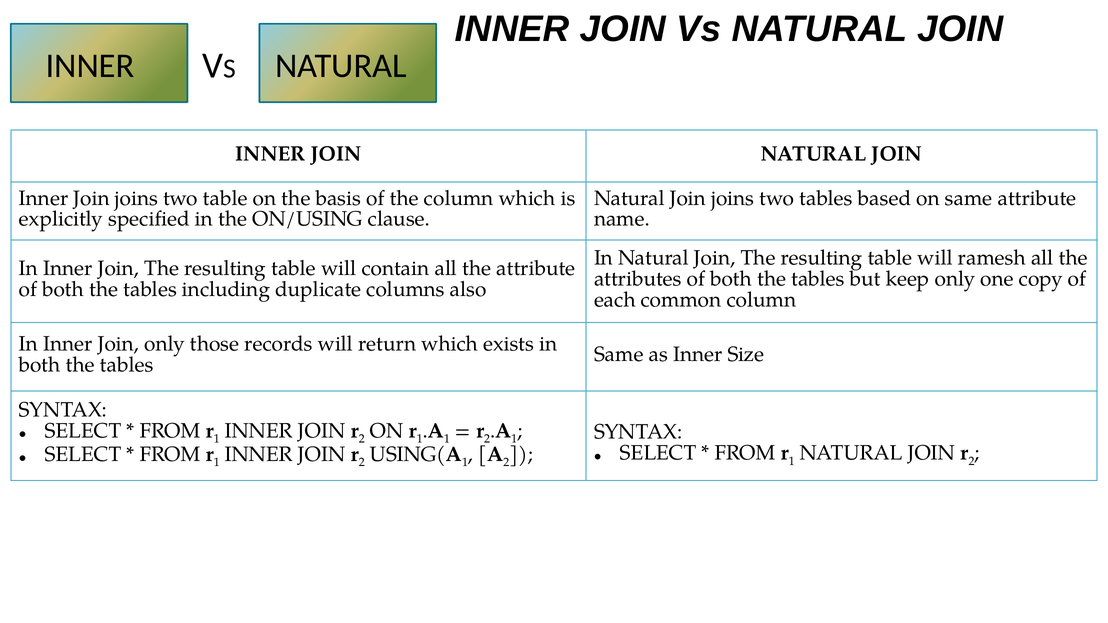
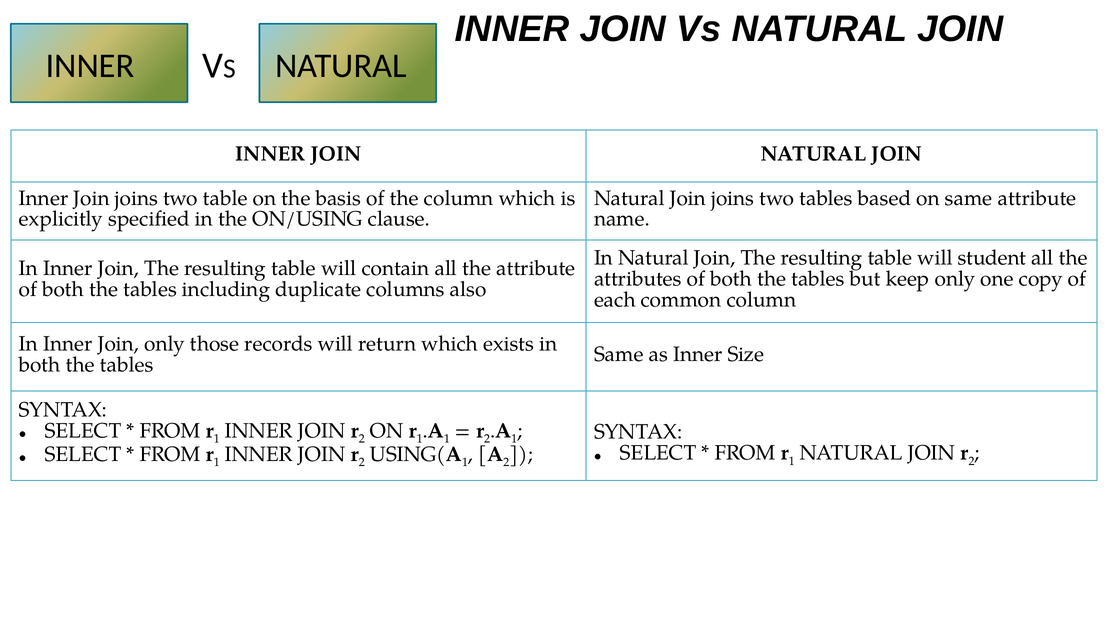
ramesh: ramesh -> student (992, 258)
